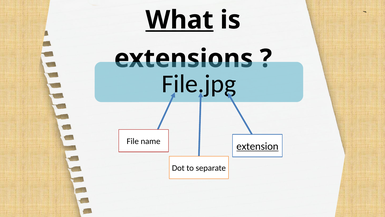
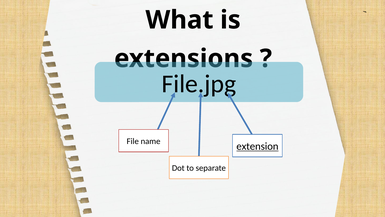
What underline: present -> none (179, 20)
